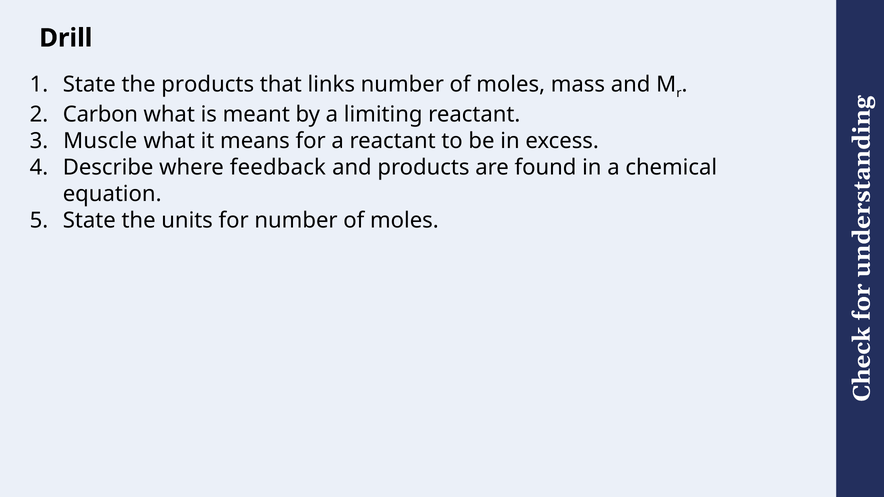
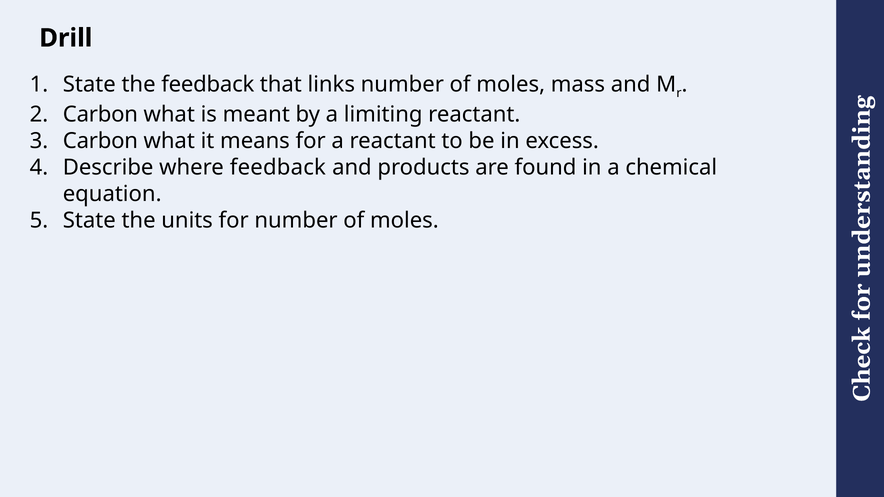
the products: products -> feedback (208, 84)
Muscle: Muscle -> Carbon (100, 141)
